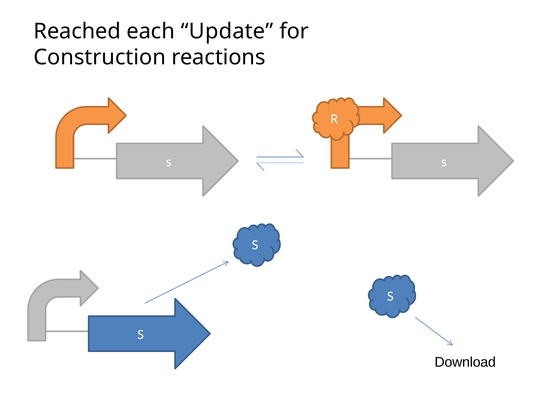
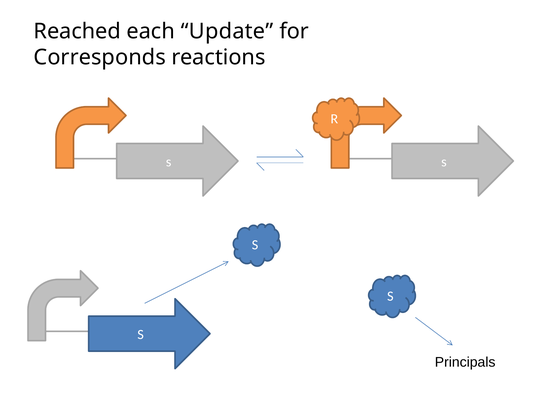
Construction: Construction -> Corresponds (100, 57)
Download: Download -> Principals (465, 362)
